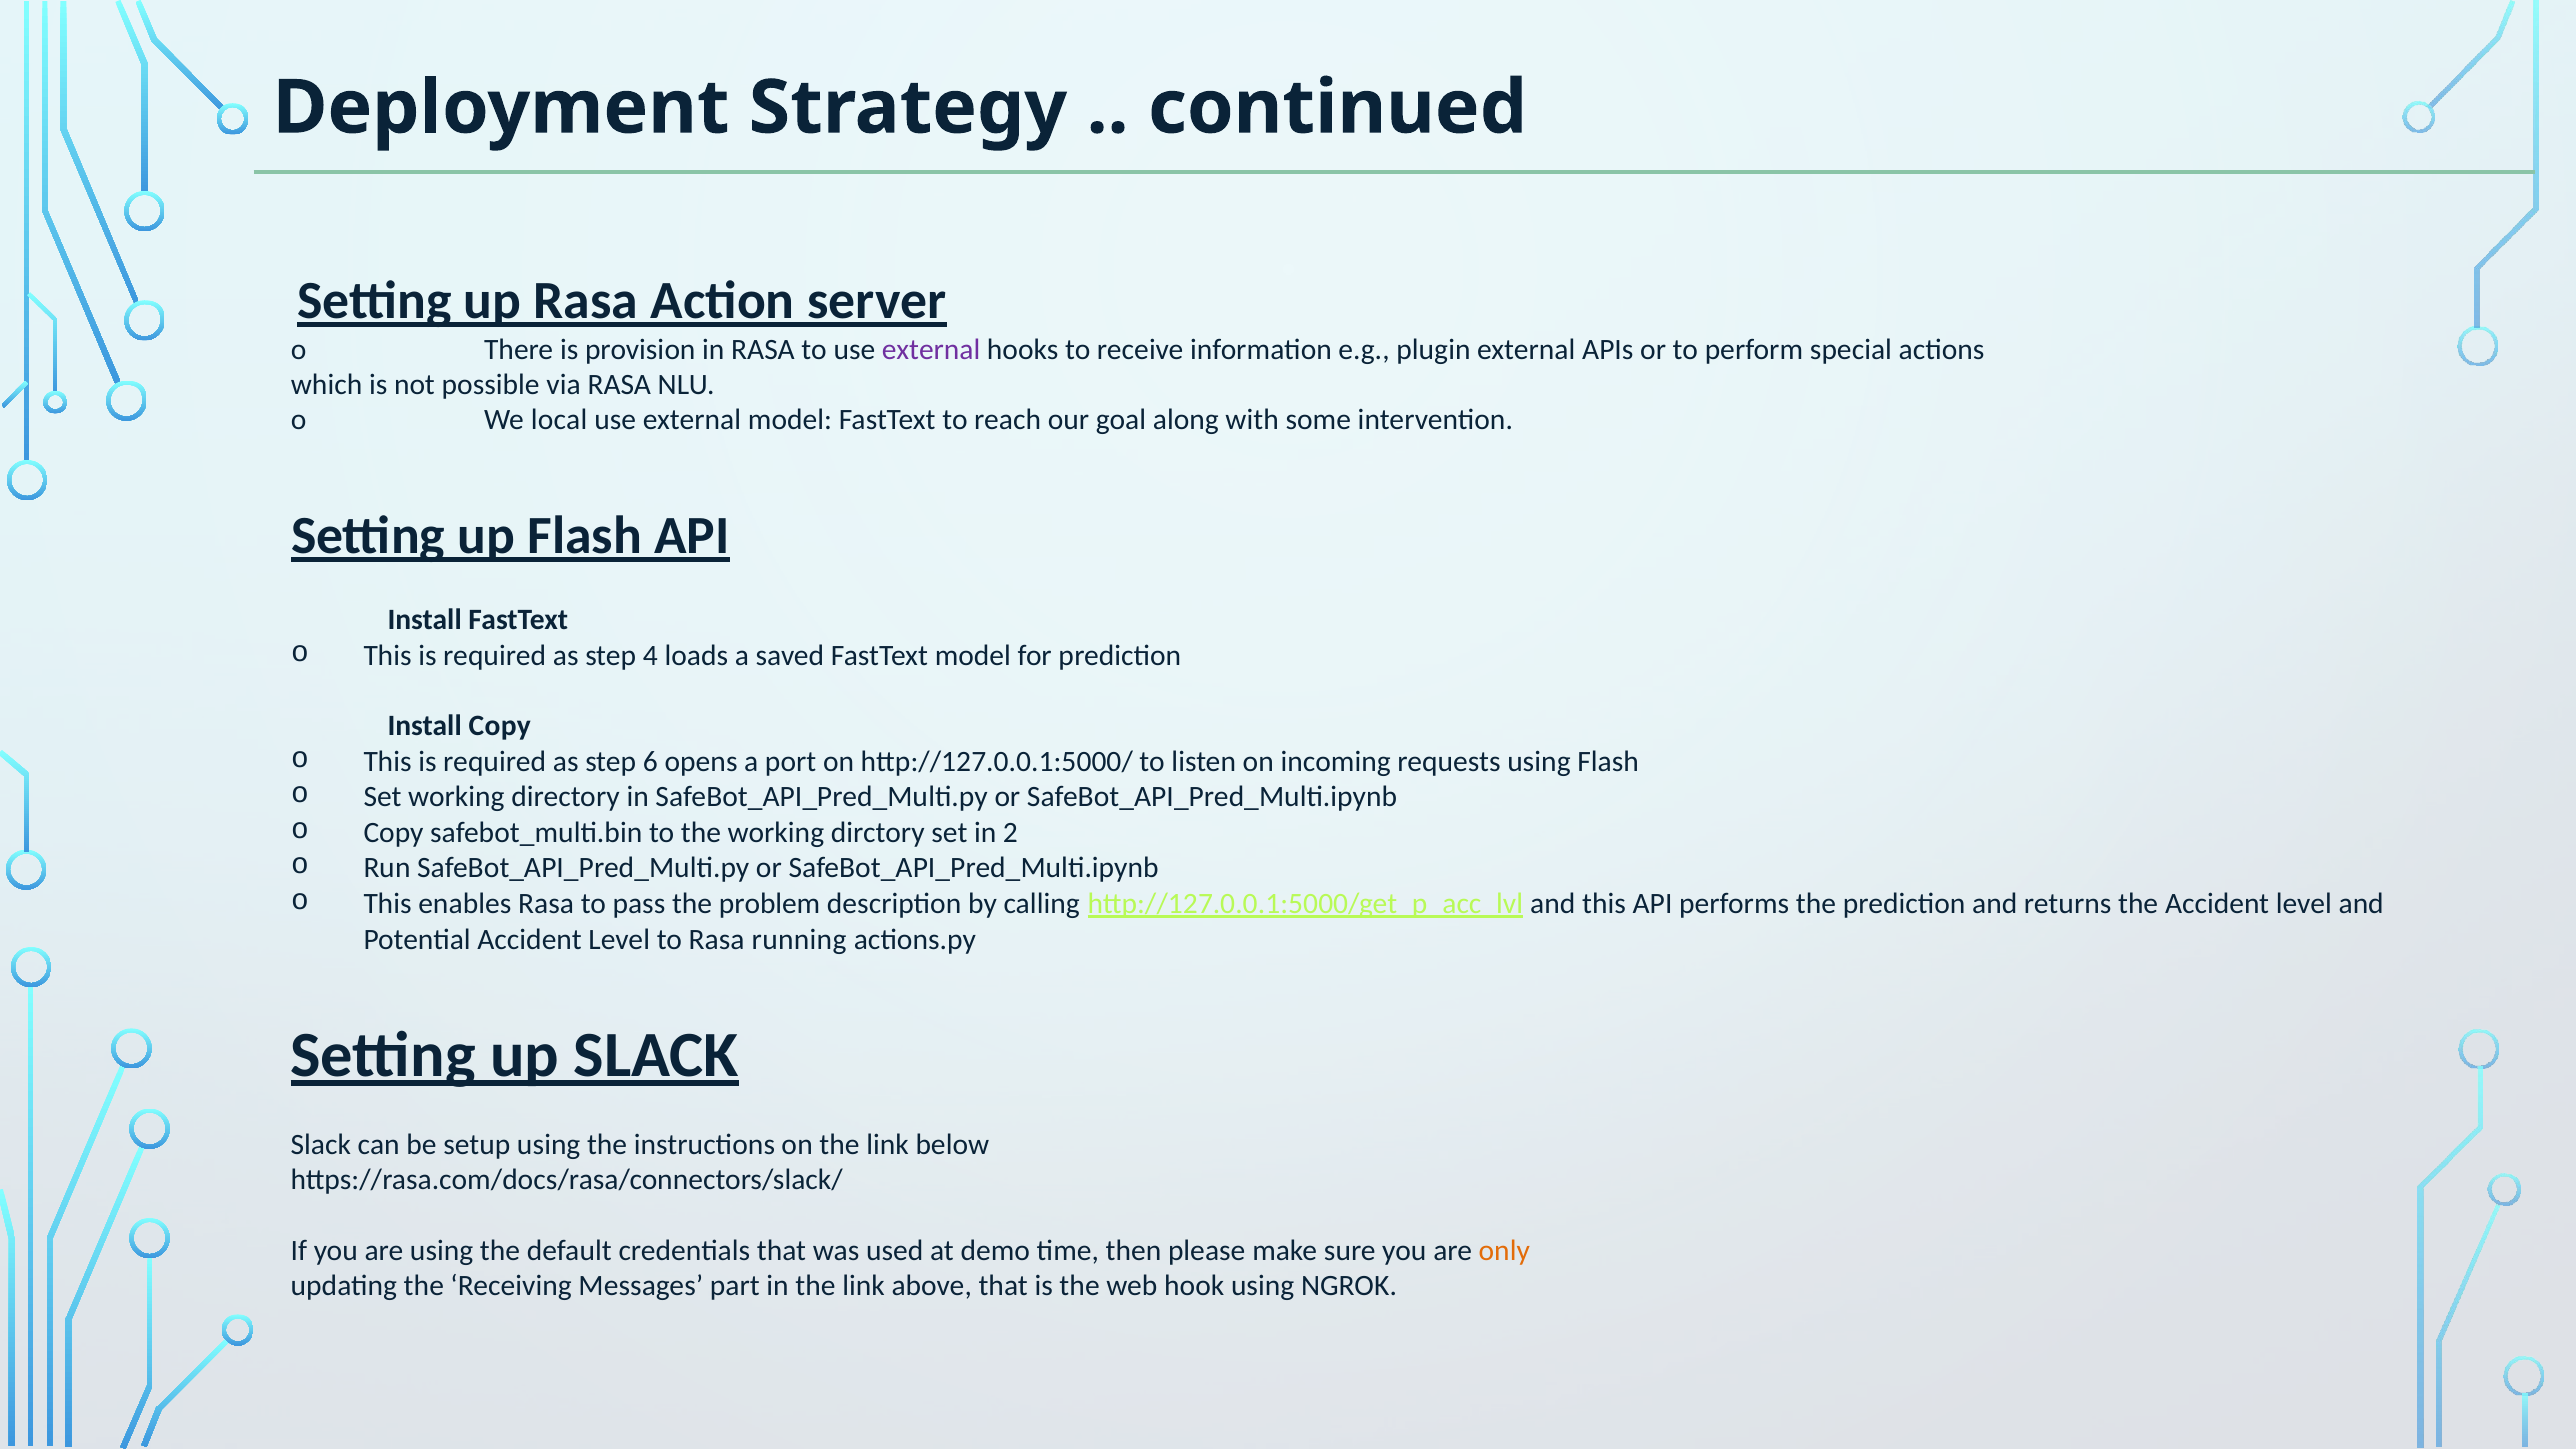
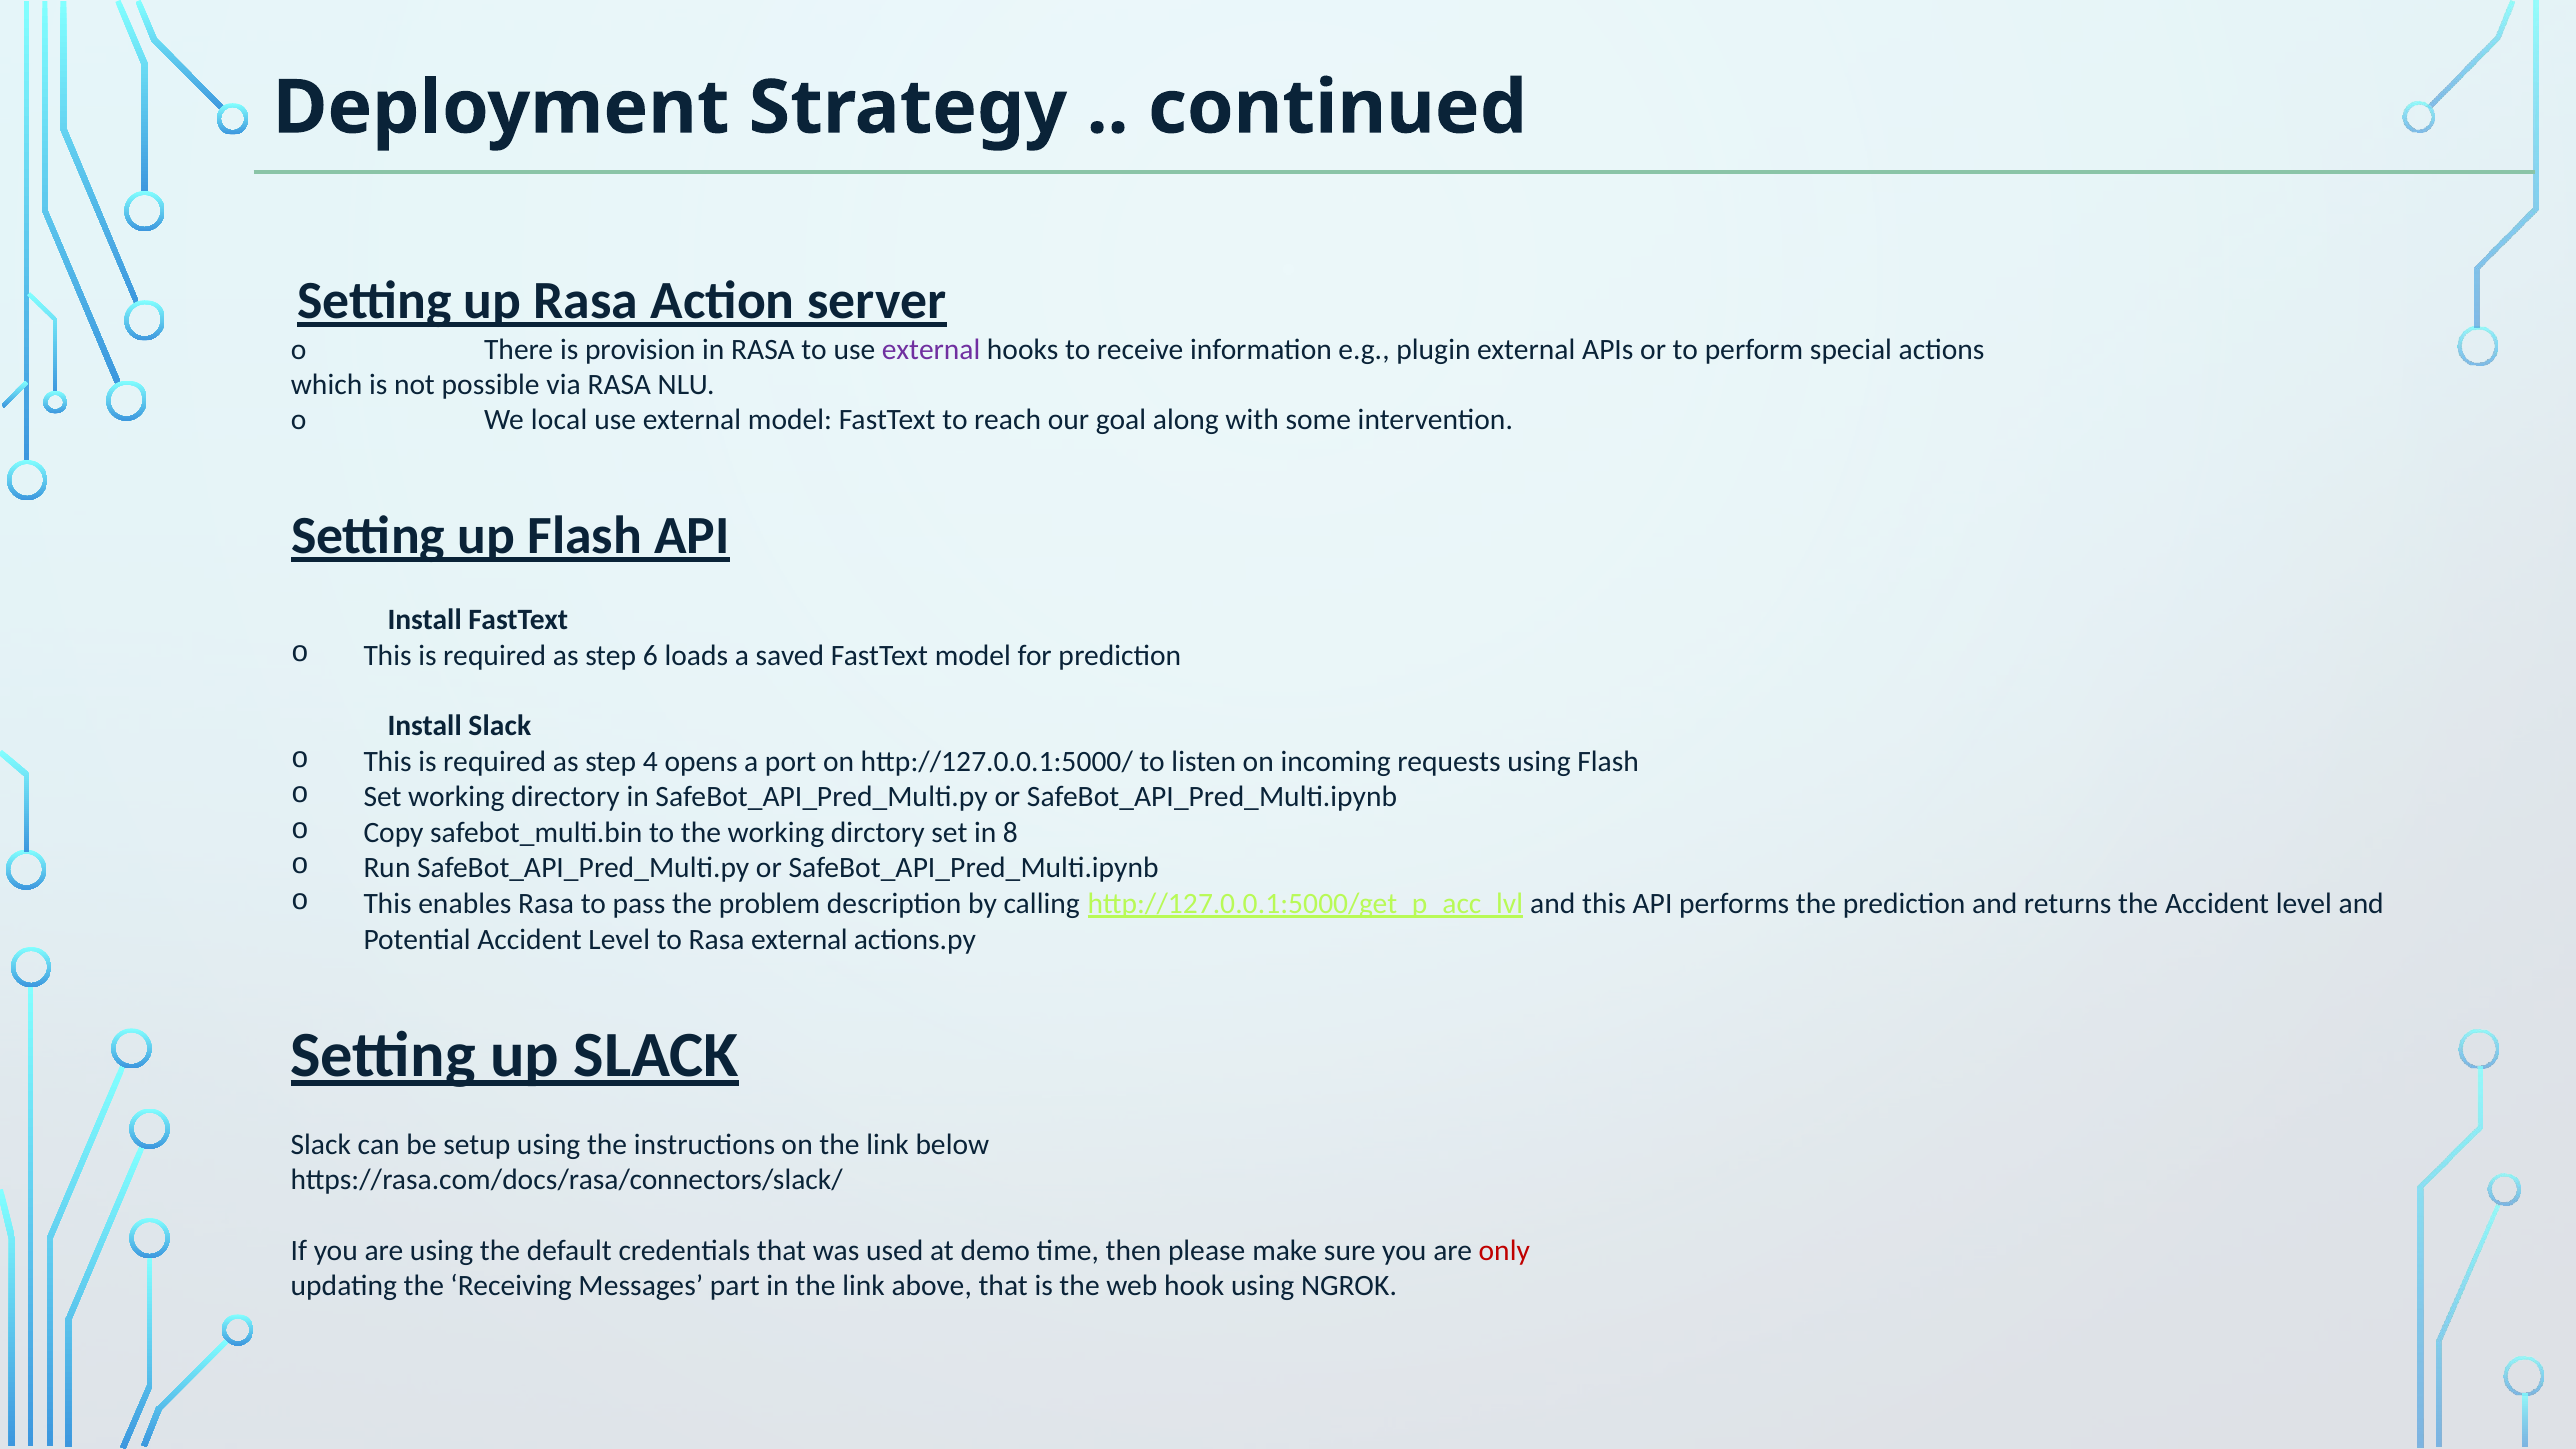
4: 4 -> 6 (650, 655)
Install Copy: Copy -> Slack (500, 726)
6: 6 -> 4 (650, 762)
2: 2 -> 8 (1010, 832)
Rasa running: running -> external (799, 940)
only colour: orange -> red (1504, 1251)
